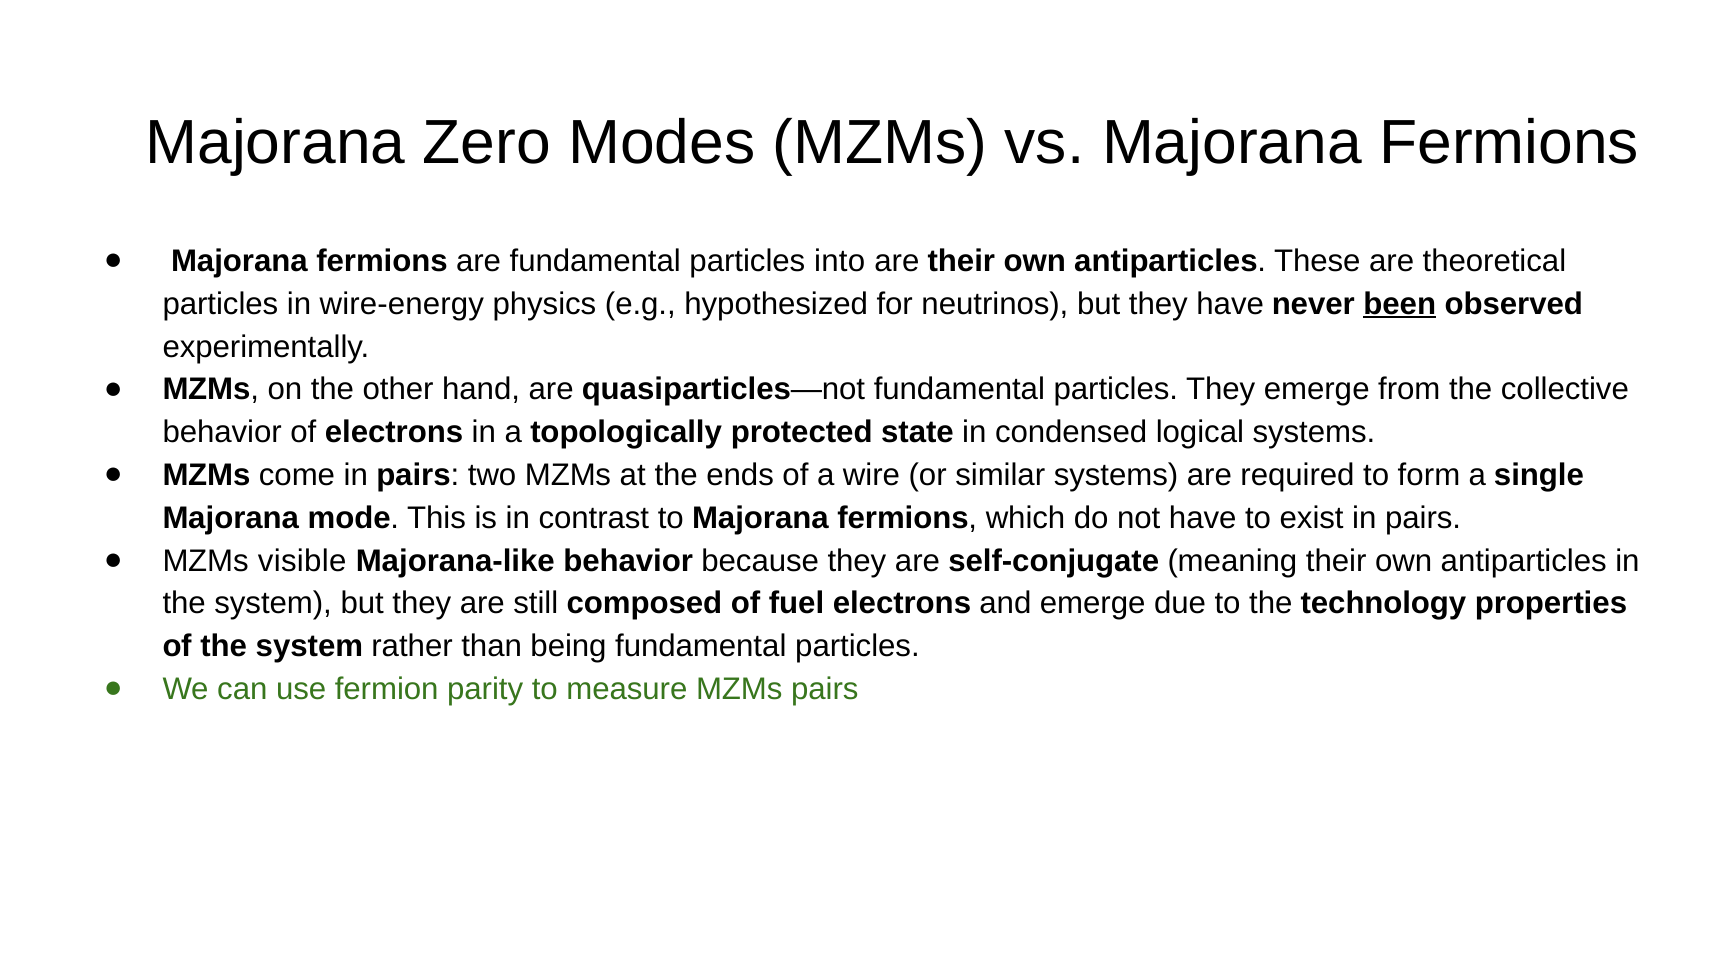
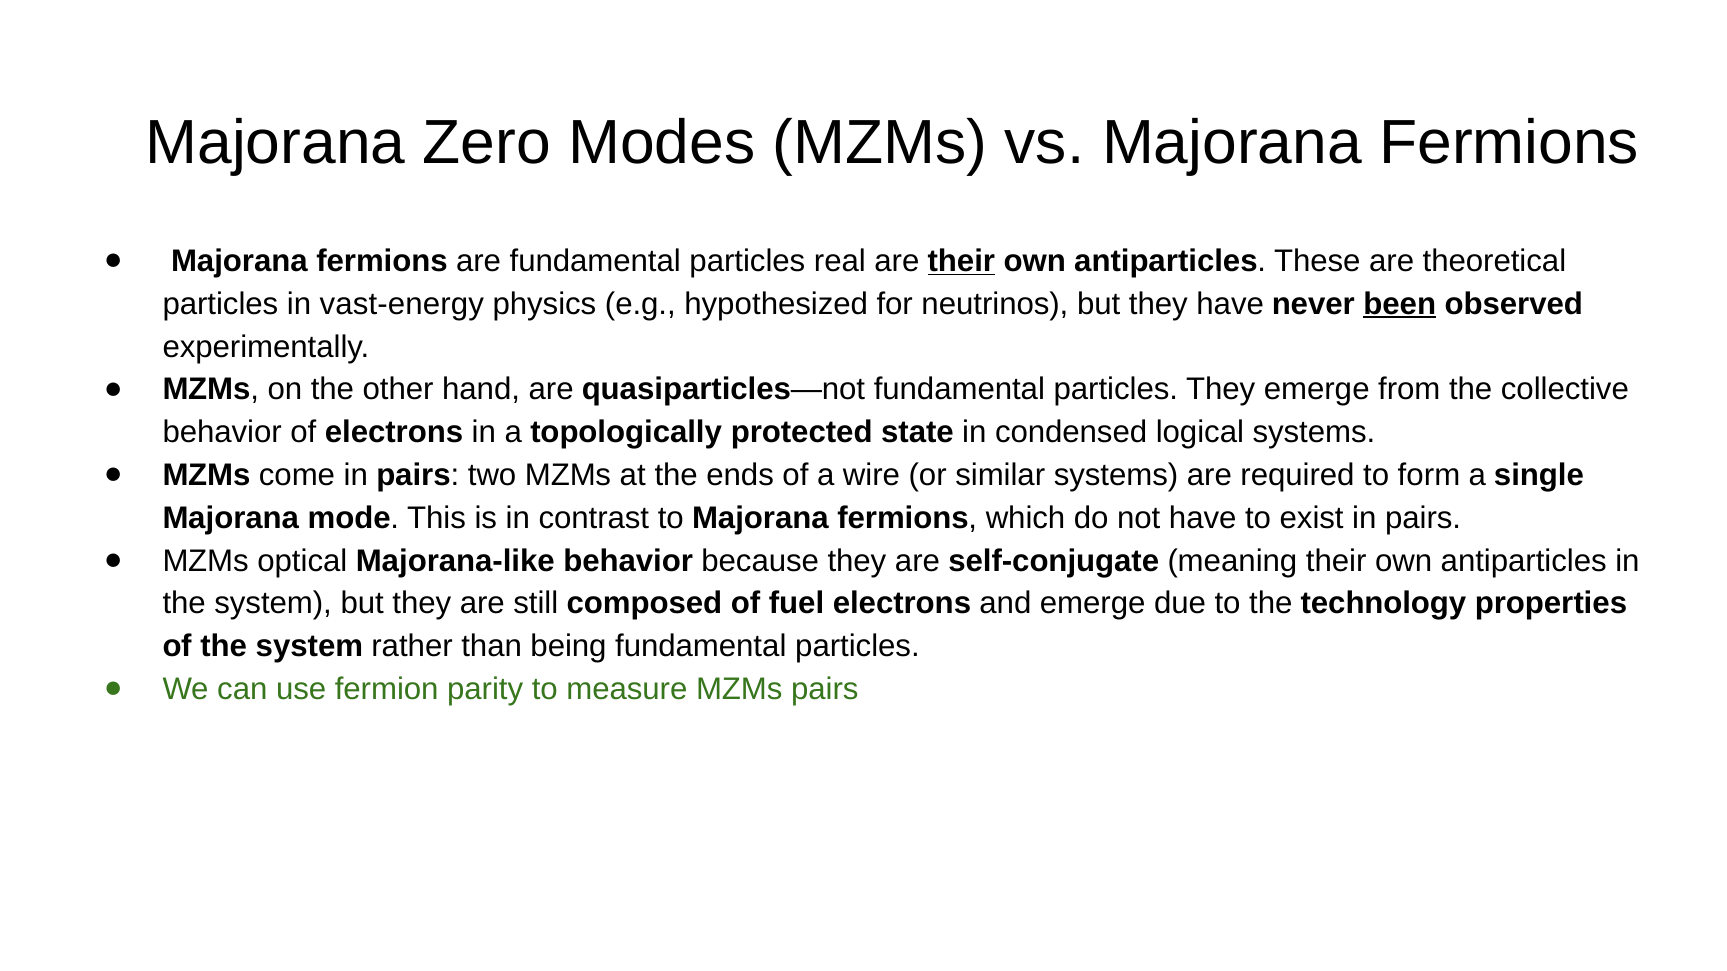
into: into -> real (840, 261)
their underline: none -> present (961, 261)
wire-energy: wire-energy -> vast-energy (402, 304)
visible: visible -> optical (302, 561)
